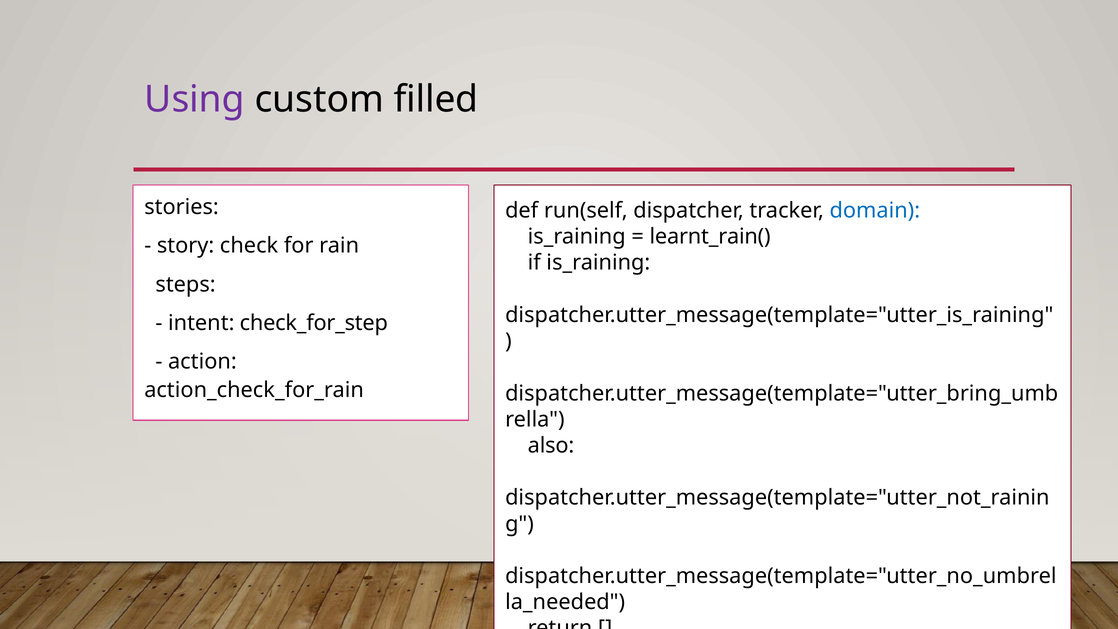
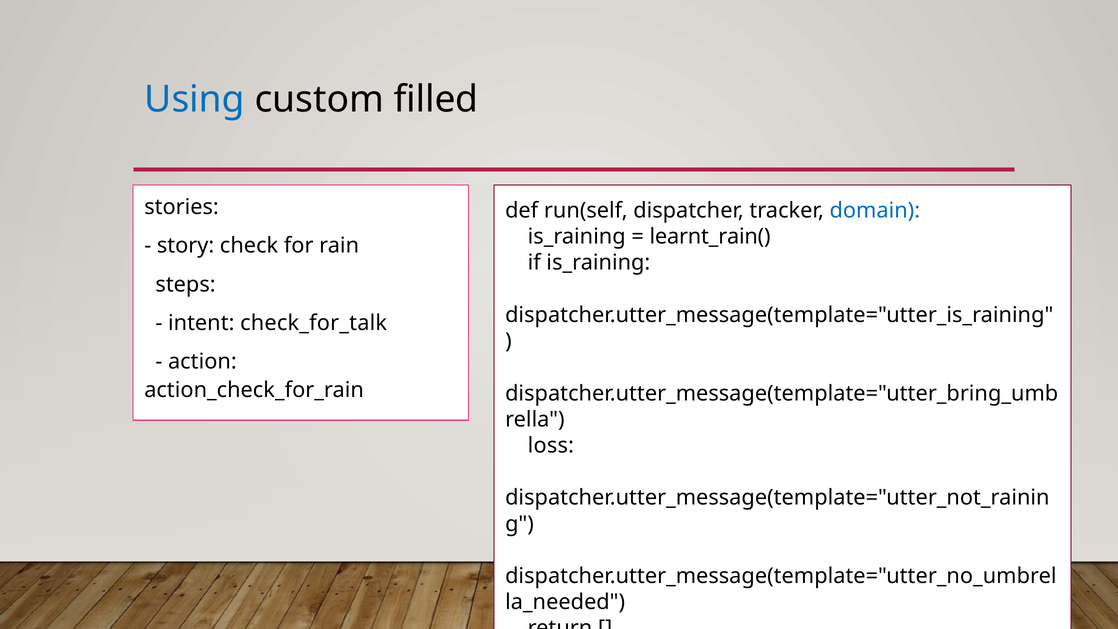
Using colour: purple -> blue (195, 99)
check_for_step: check_for_step -> check_for_talk (314, 323)
also: also -> loss (551, 445)
